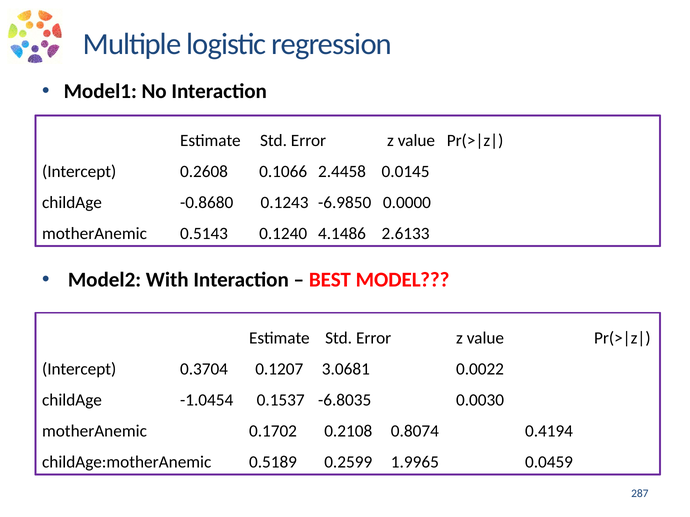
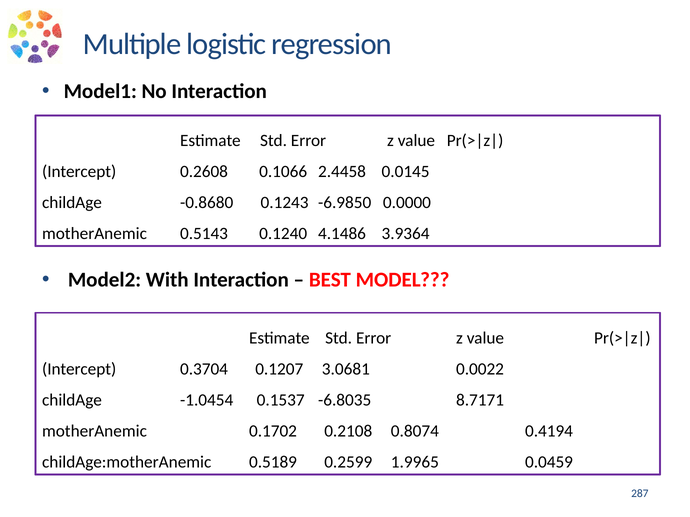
2.6133: 2.6133 -> 3.9364 (406, 234)
0.0030: 0.0030 -> 8.7171 (480, 400)
